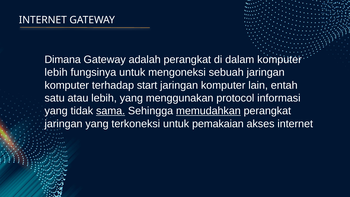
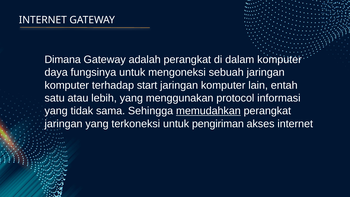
lebih: lebih -> daya (56, 72)
sama underline: present -> none (111, 111)
pemakaian: pemakaian -> pengiriman (218, 124)
